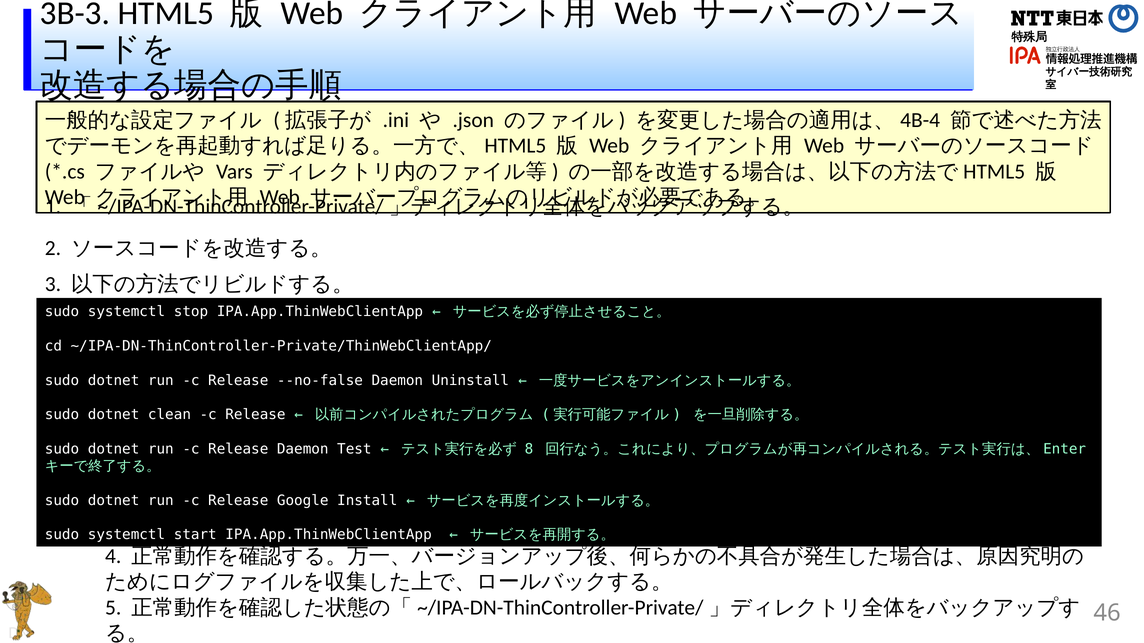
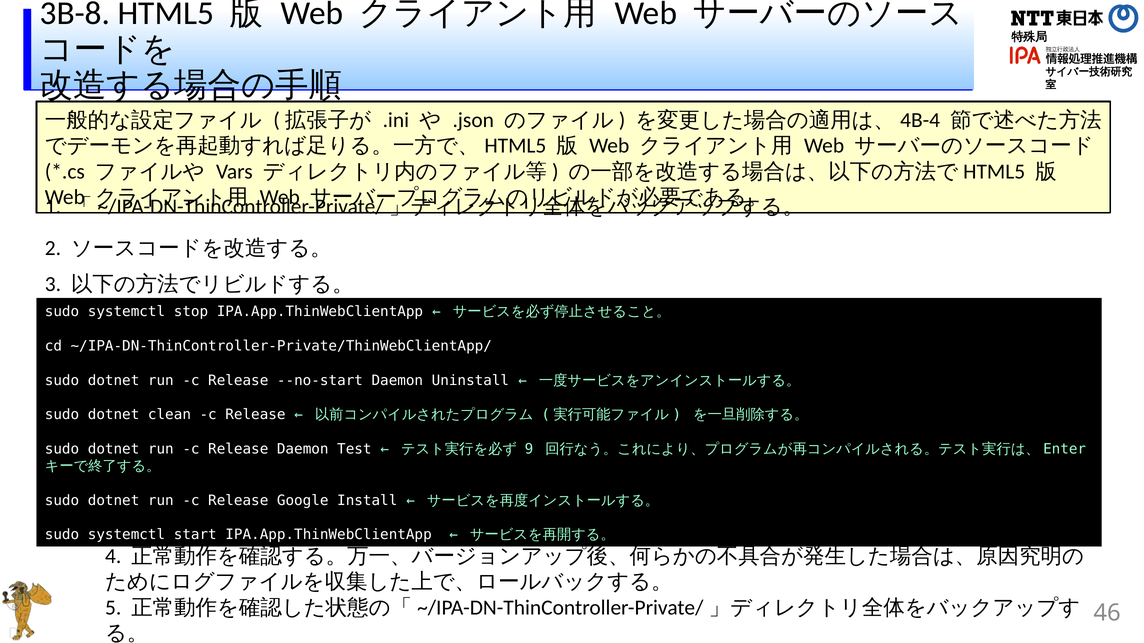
3B-3: 3B-3 -> 3B-8 (75, 13)
--no-false: --no-false -> --no-start (320, 381)
8: 8 -> 9 (529, 449)
